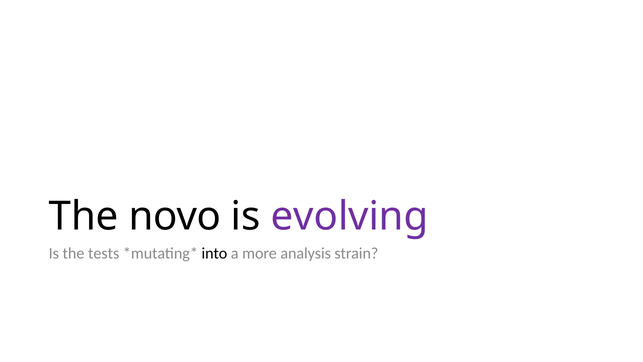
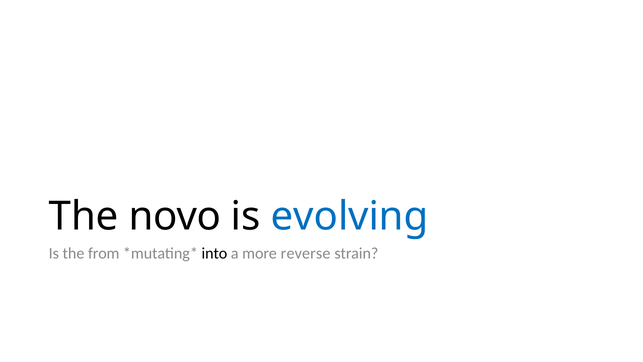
evolving colour: purple -> blue (350, 216)
tests: tests -> from (104, 253)
analysis: analysis -> reverse (306, 253)
